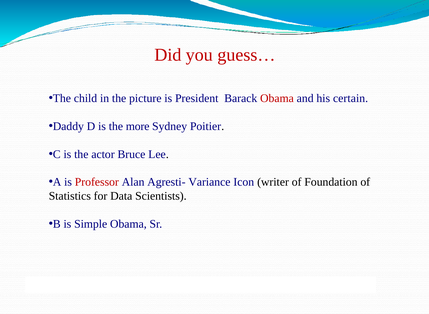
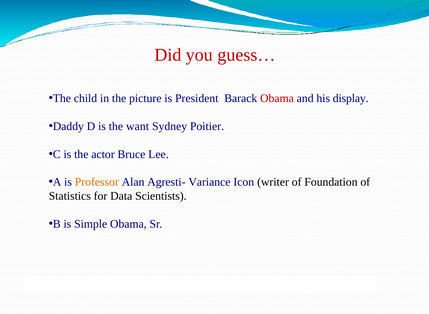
certain: certain -> display (351, 98)
more: more -> want (138, 126)
Professor colour: red -> orange (97, 182)
